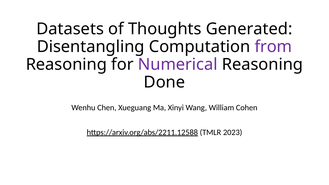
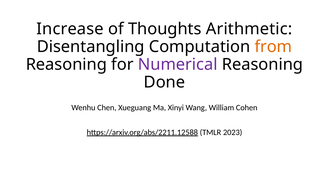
Datasets: Datasets -> Increase (70, 29)
Generated: Generated -> Arithmetic (249, 29)
from colour: purple -> orange (273, 47)
